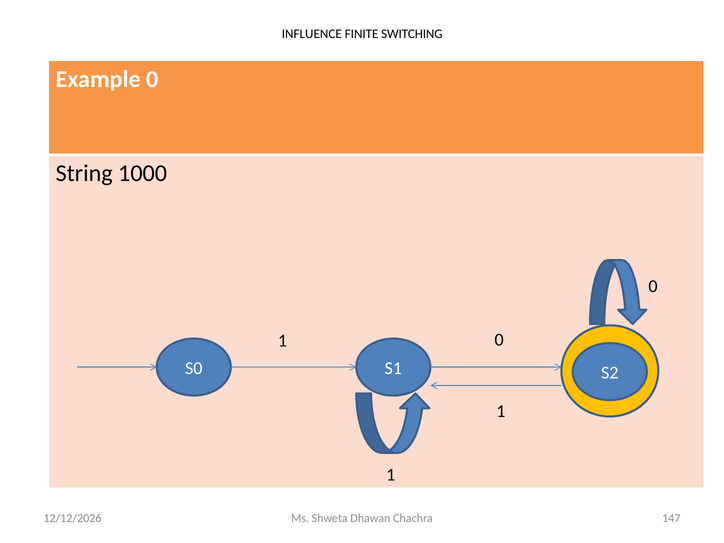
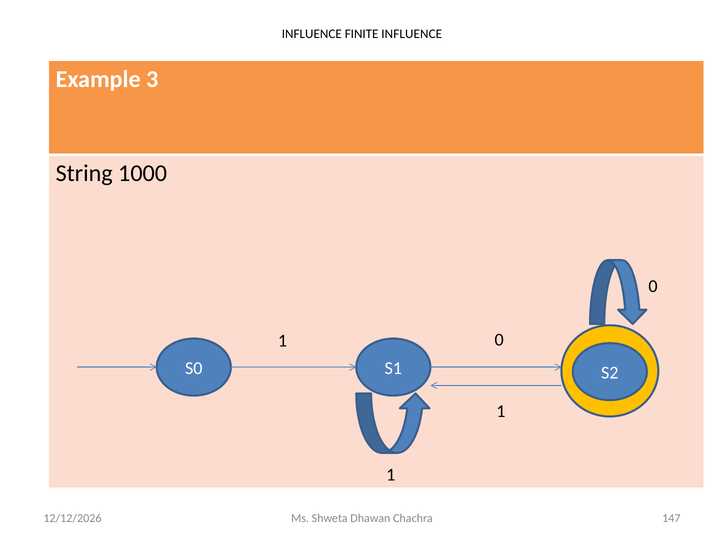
FINITE SWITCHING: SWITCHING -> INFLUENCE (412, 34)
Example 0: 0 -> 3 (152, 79)
